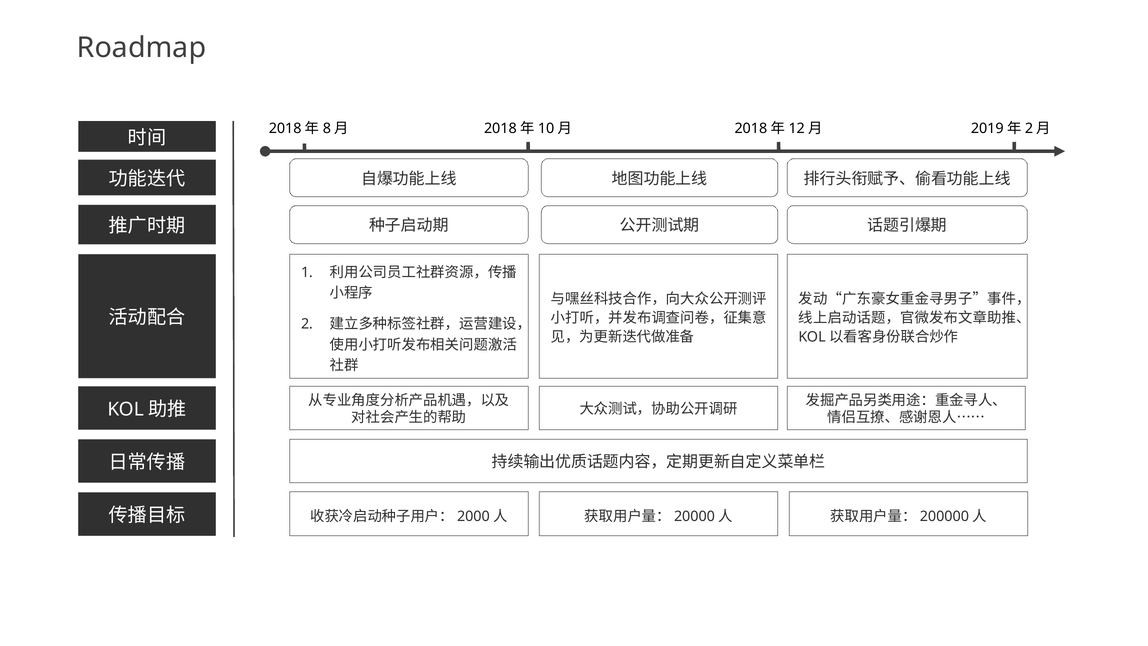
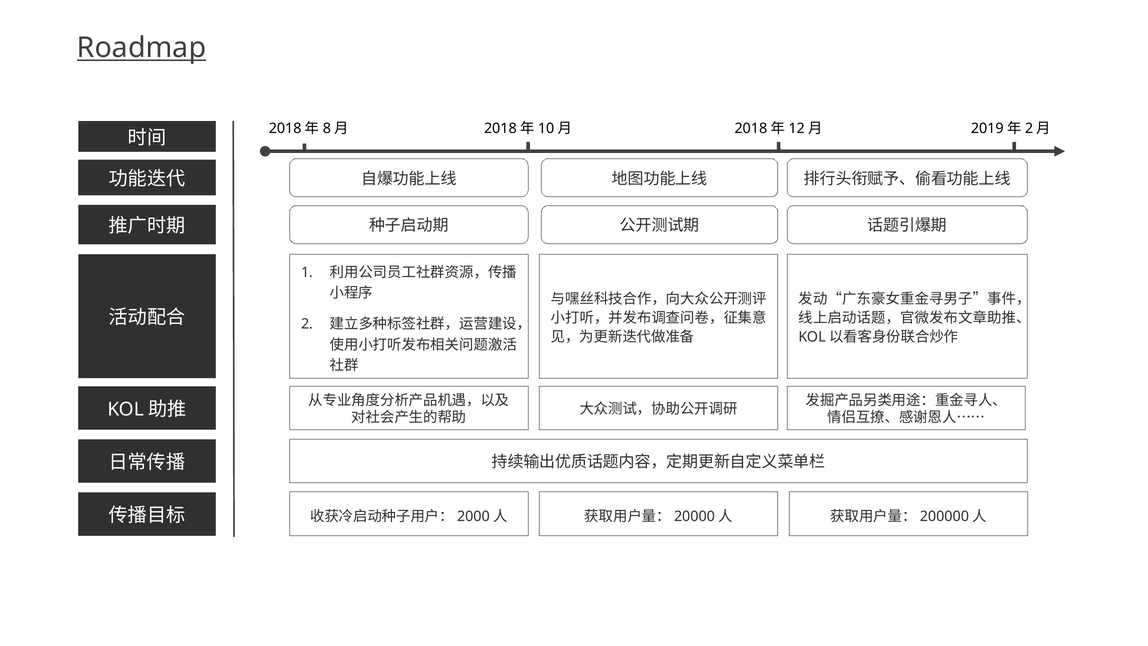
Roadmap underline: none -> present (141, 48)
